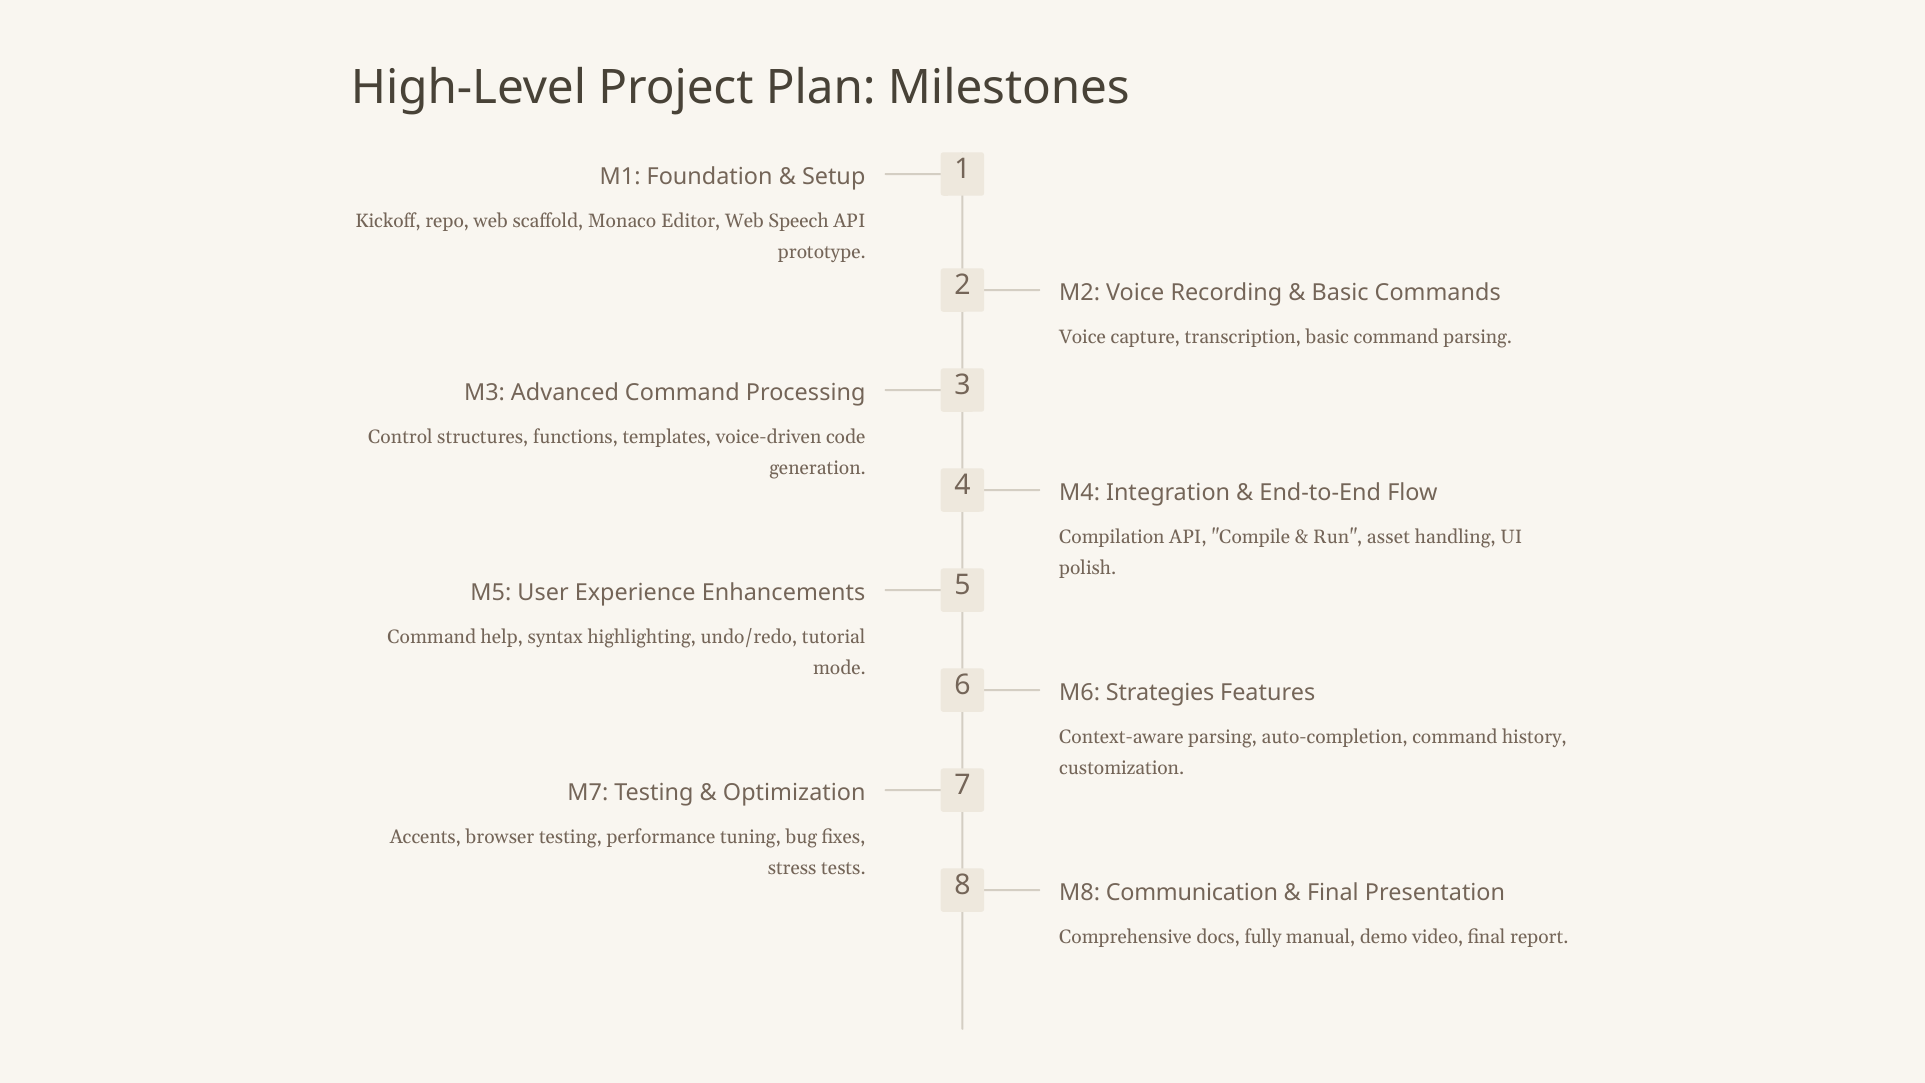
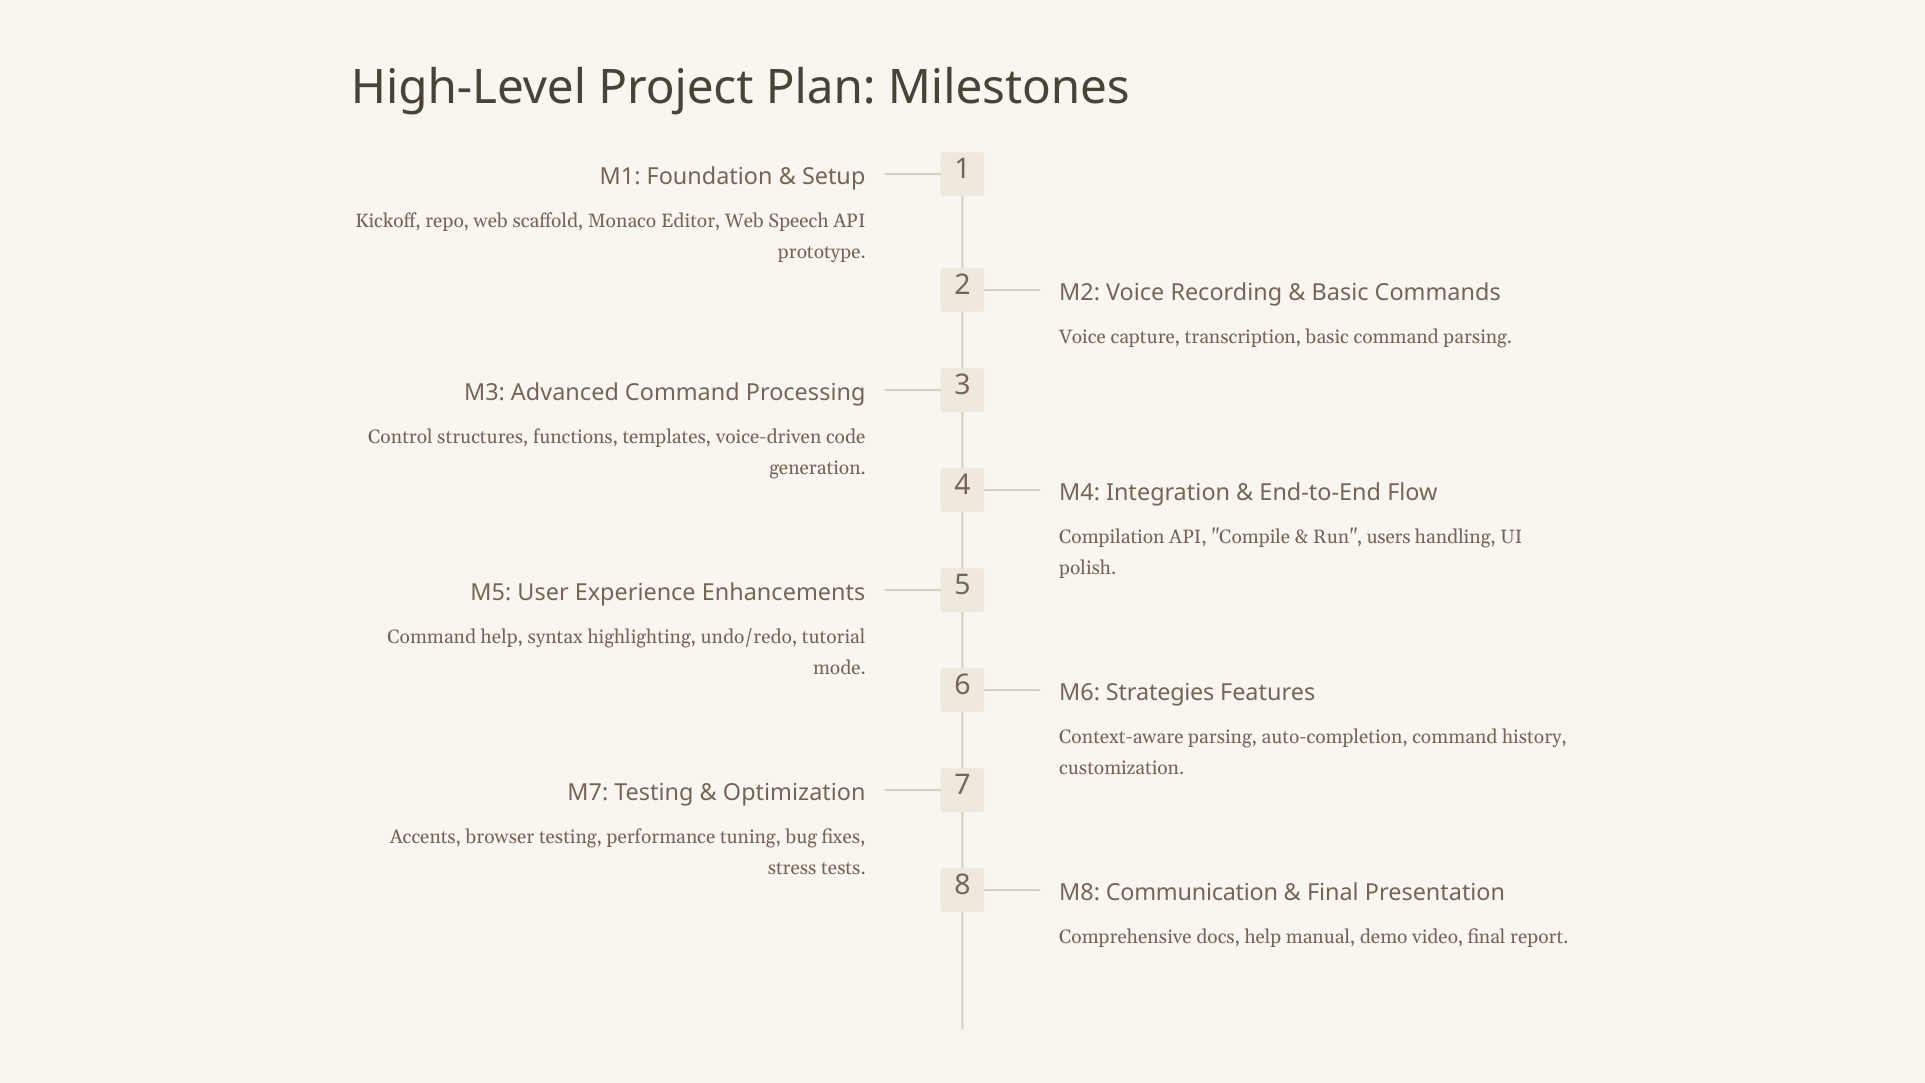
asset: asset -> users (1389, 537)
docs fully: fully -> help (1263, 937)
